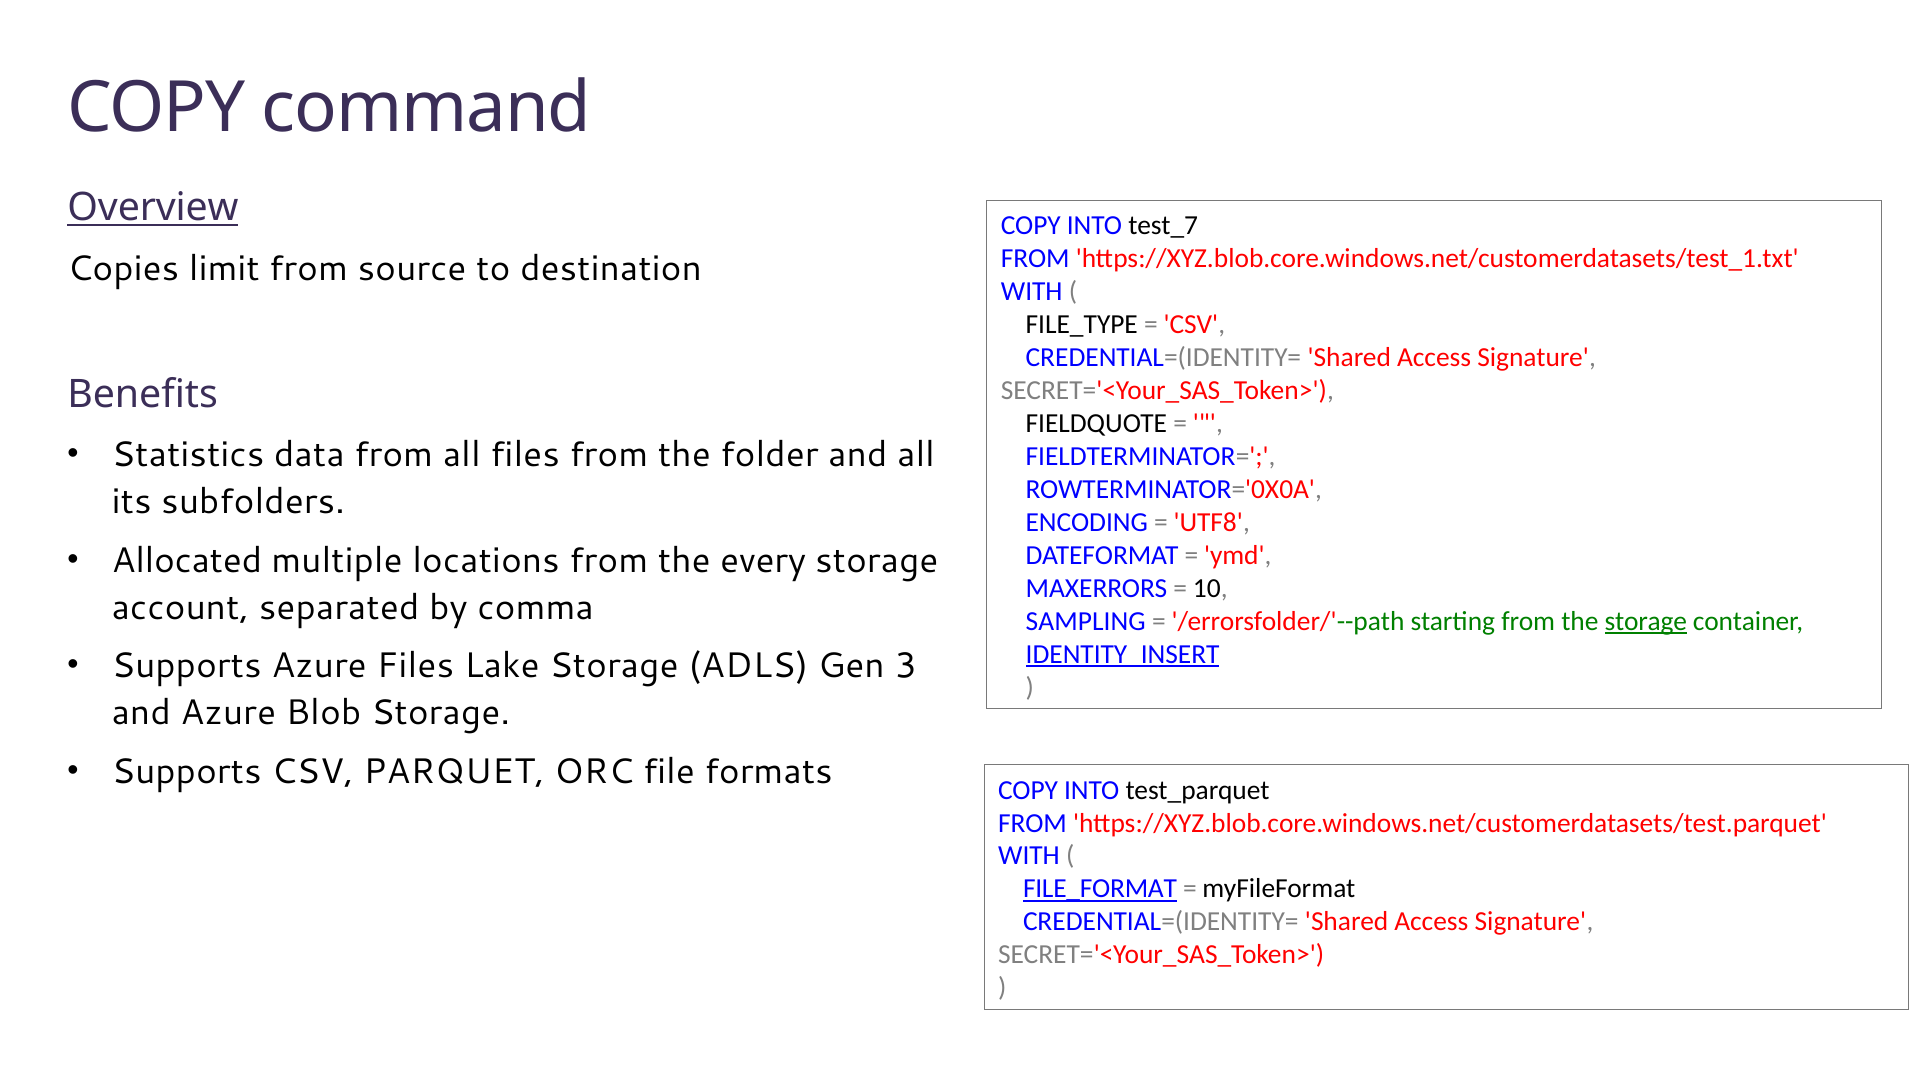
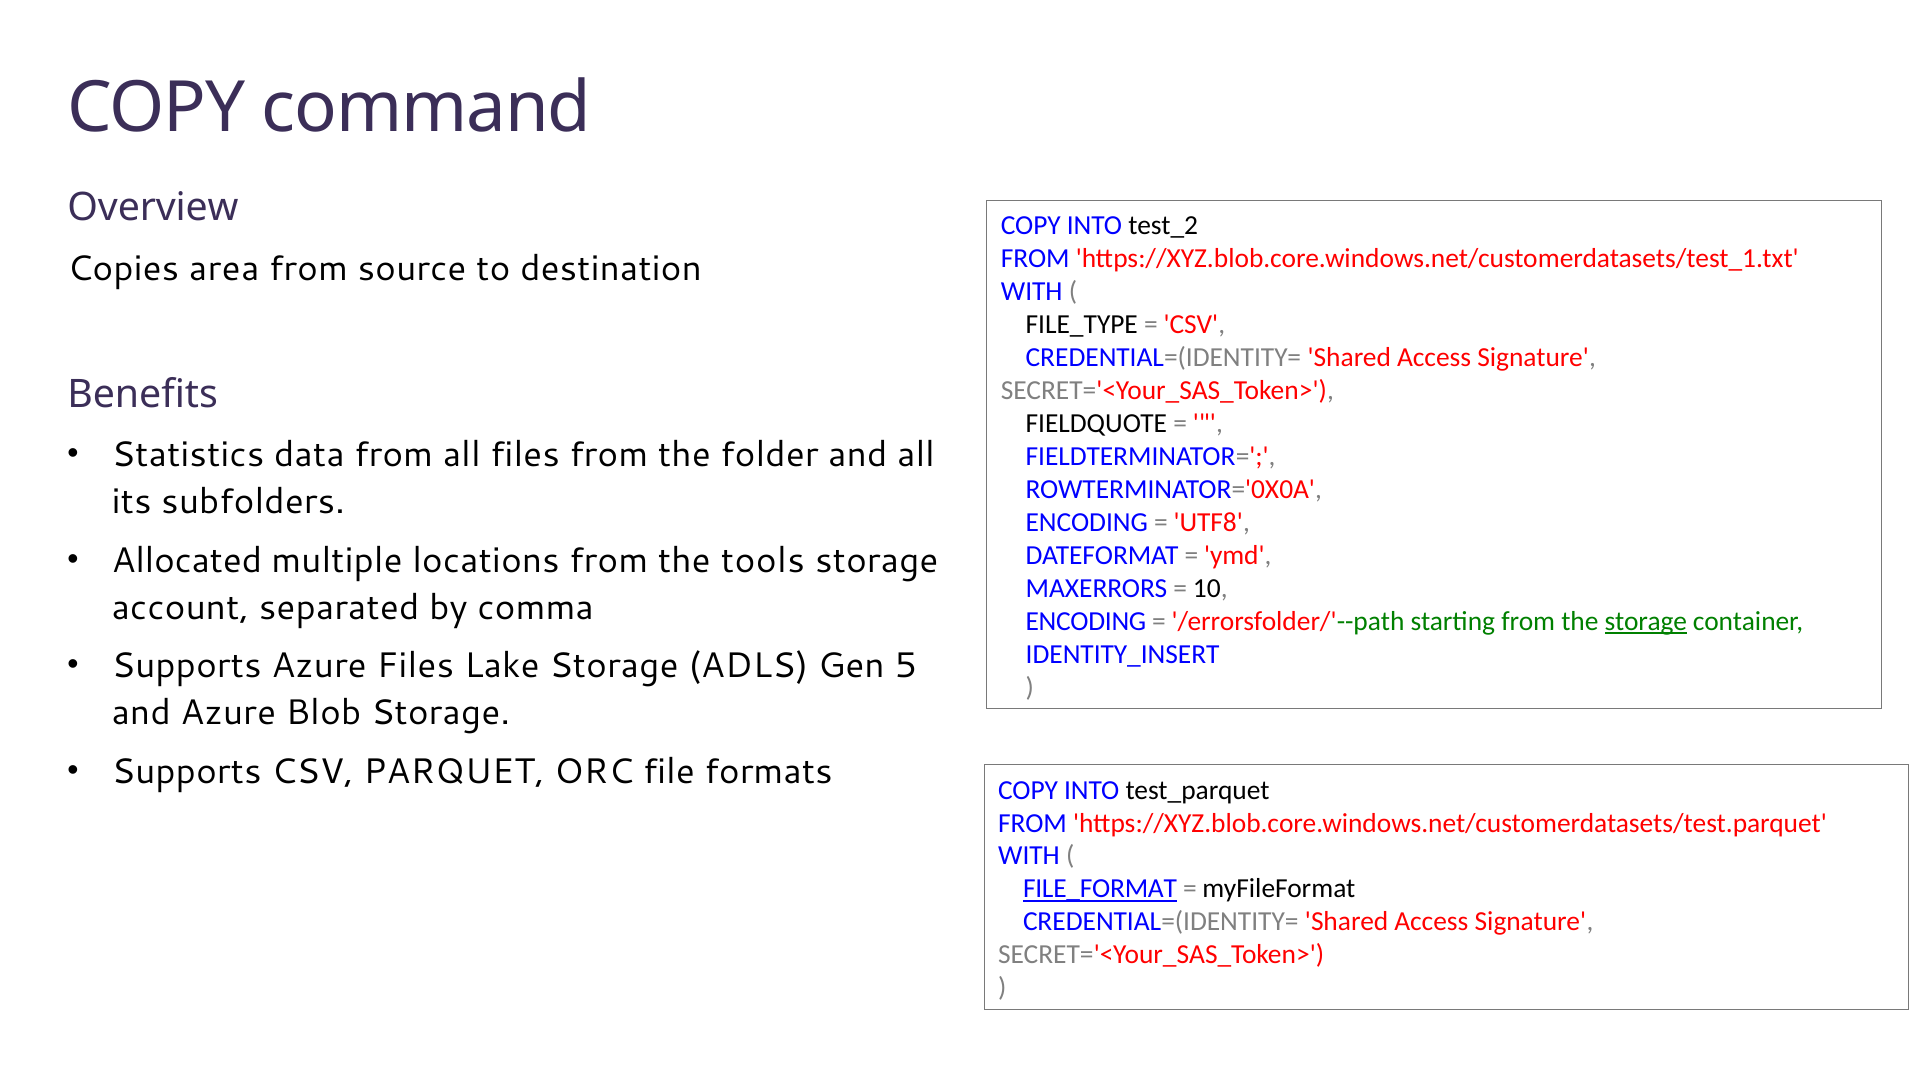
Overview underline: present -> none (153, 208)
test_7: test_7 -> test_2 (1163, 225)
limit: limit -> area (224, 269)
every: every -> tools (763, 561)
SAMPLING: SAMPLING -> ENCODING (1086, 621)
IDENTITY_INSERT underline: present -> none (1123, 654)
3: 3 -> 5 (906, 666)
